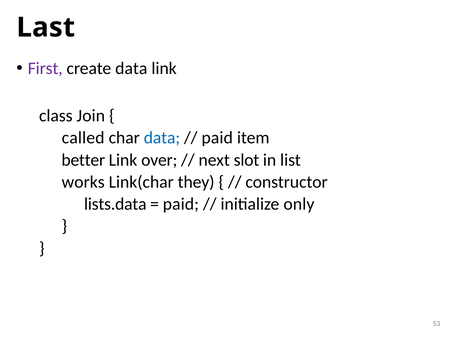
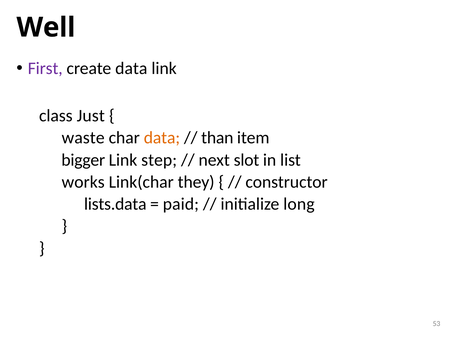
Last: Last -> Well (46, 27)
Join: Join -> Just (91, 116)
called: called -> waste (83, 138)
data colour: blue -> orange (162, 138)
paid: paid -> than (217, 138)
better: better -> bigger (83, 160)
over: over -> step (159, 160)
only: only -> long (299, 204)
